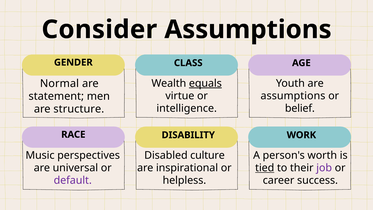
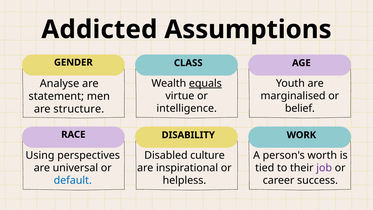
Consider: Consider -> Addicted (99, 30)
Normal: Normal -> Analyse (60, 83)
assumptions: assumptions -> marginalised (293, 96)
Music: Music -> Using (40, 155)
tied underline: present -> none (265, 168)
default colour: purple -> blue (73, 180)
